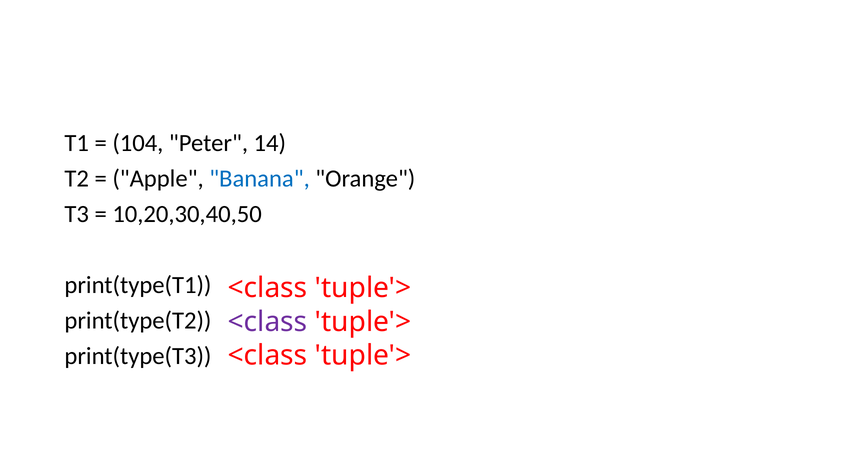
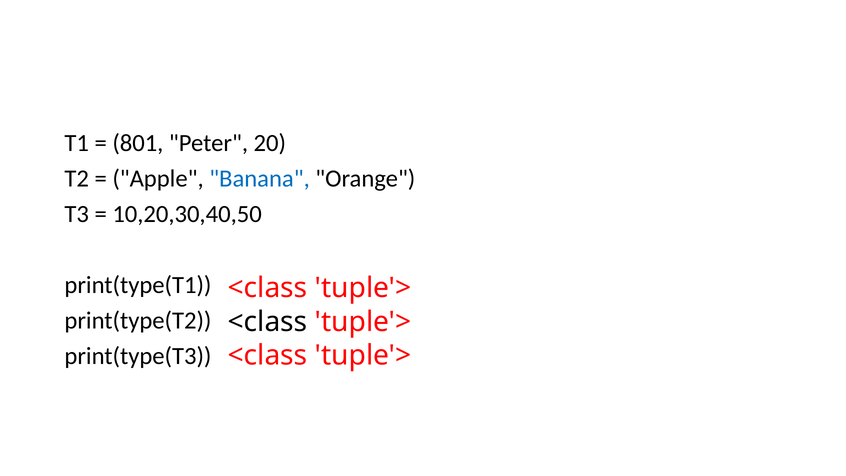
104: 104 -> 801 (138, 143)
14: 14 -> 20 (270, 143)
<class colour: purple -> black (268, 322)
